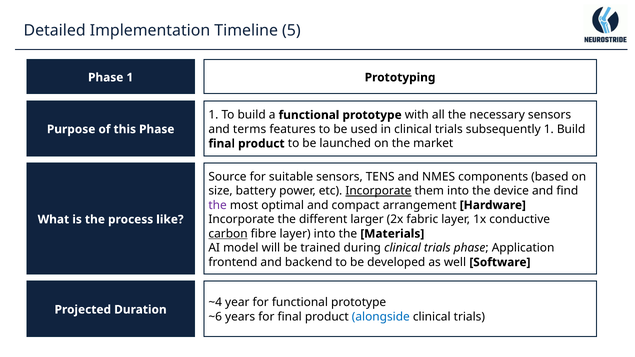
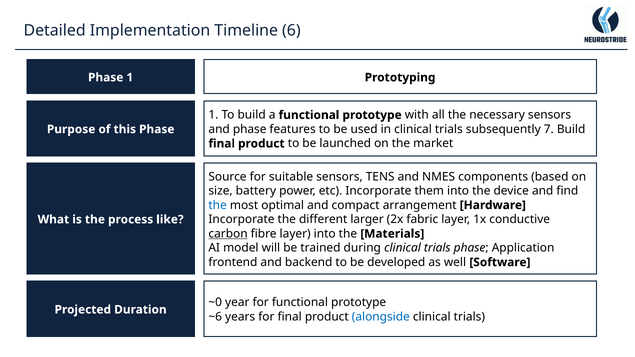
5: 5 -> 6 (291, 30)
and terms: terms -> phase (250, 129)
subsequently 1: 1 -> 7 (549, 129)
Incorporate underline: present -> none (378, 191)
the colour: purple -> blue (218, 205)
~4: ~4 -> ~0 (215, 303)
